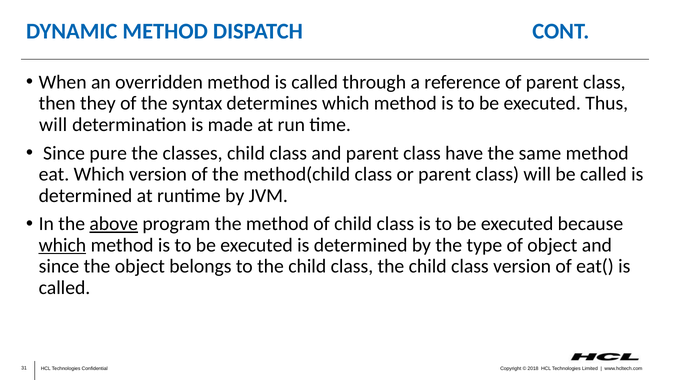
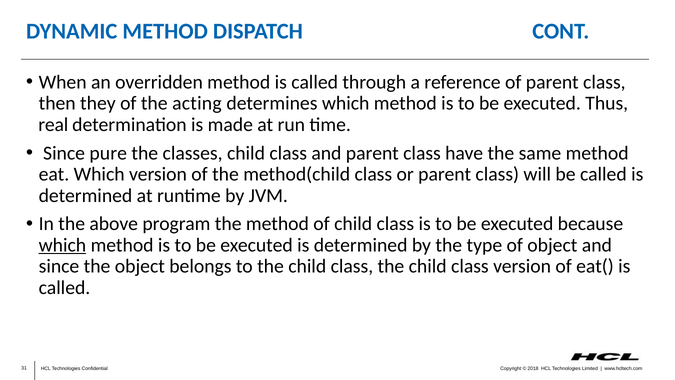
syntax: syntax -> acting (197, 103)
will: will -> real (53, 125)
above underline: present -> none (114, 224)
